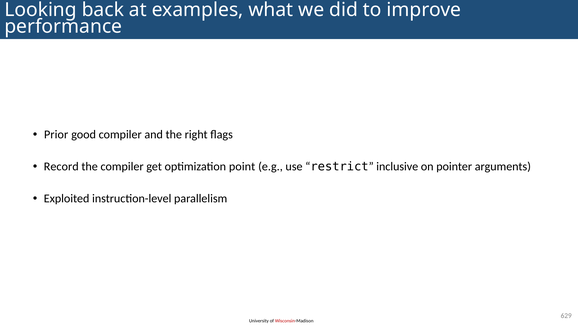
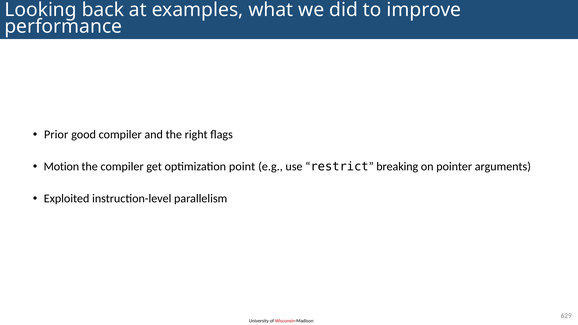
Record: Record -> Motion (61, 167)
inclusive: inclusive -> breaking (397, 167)
